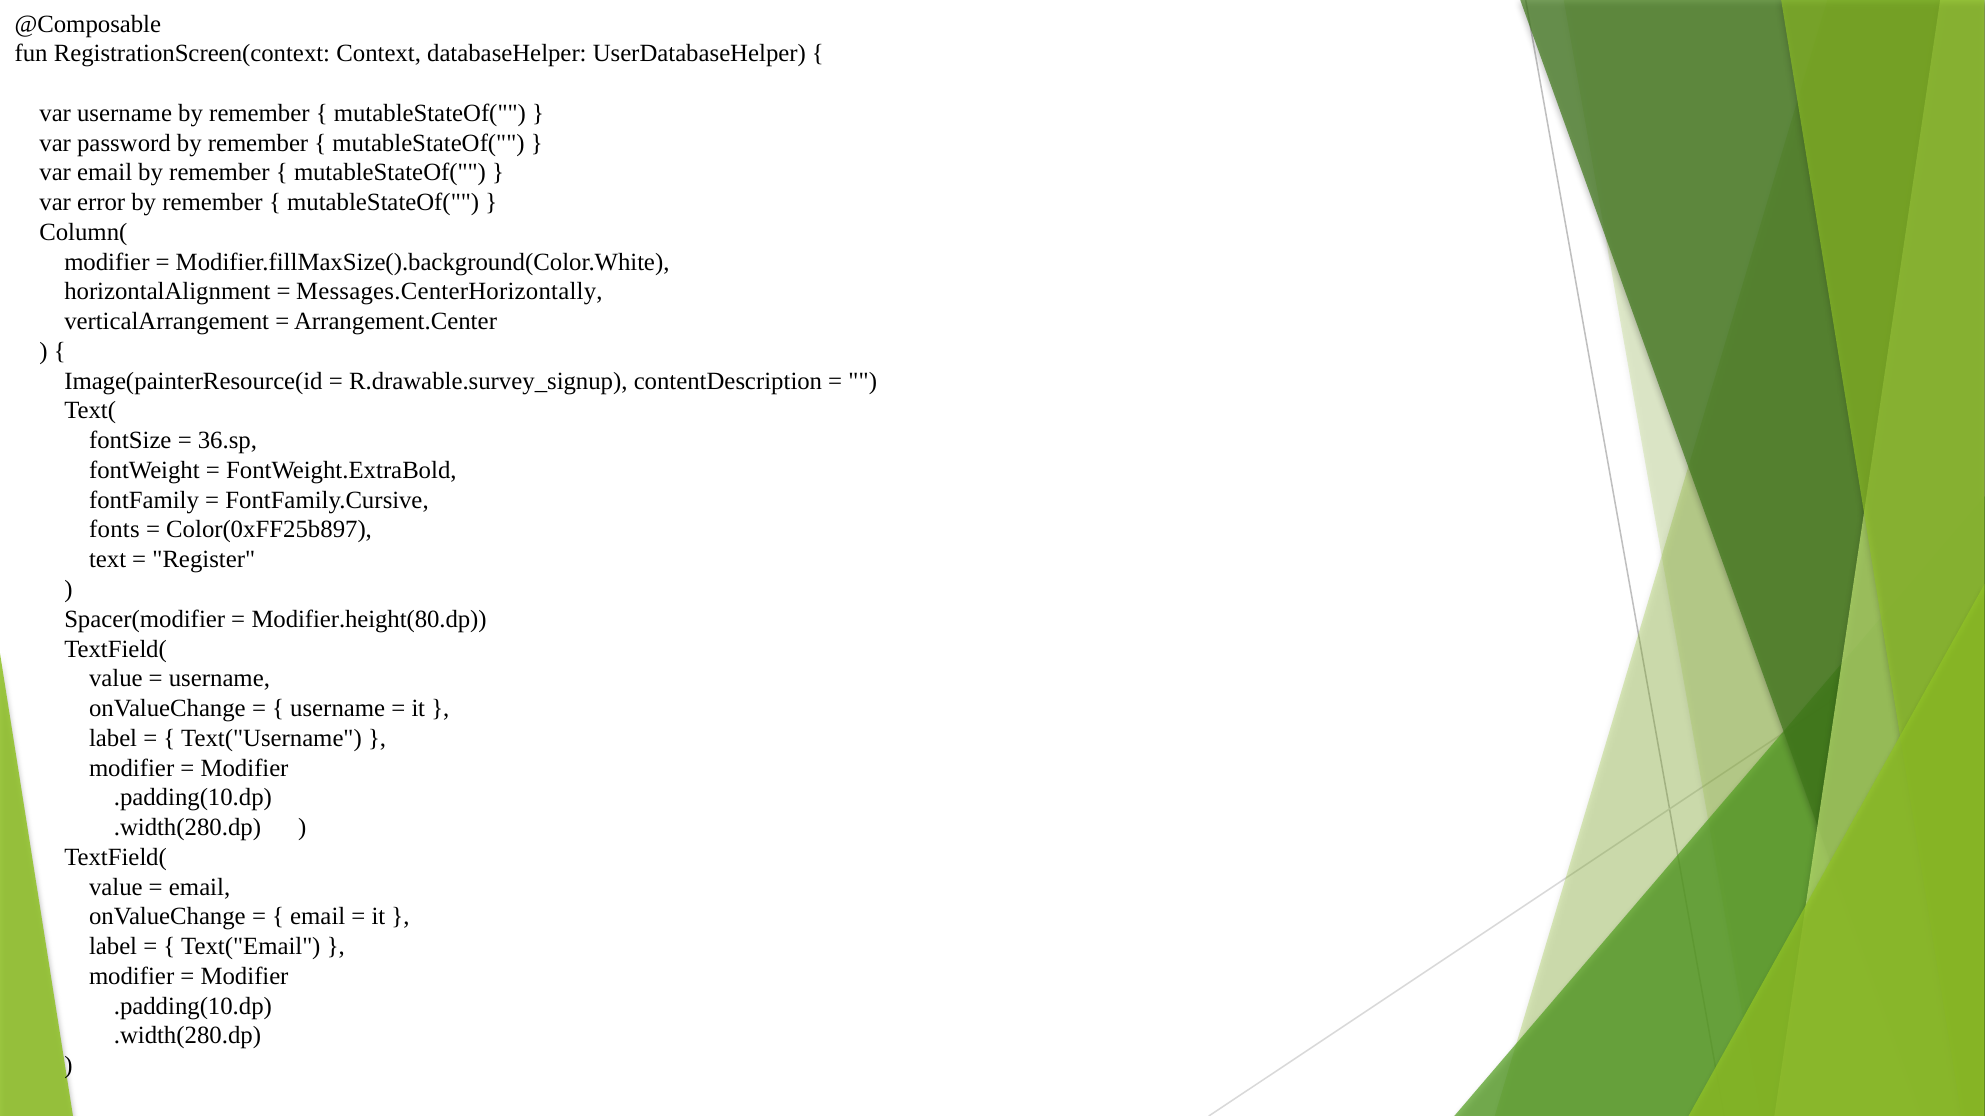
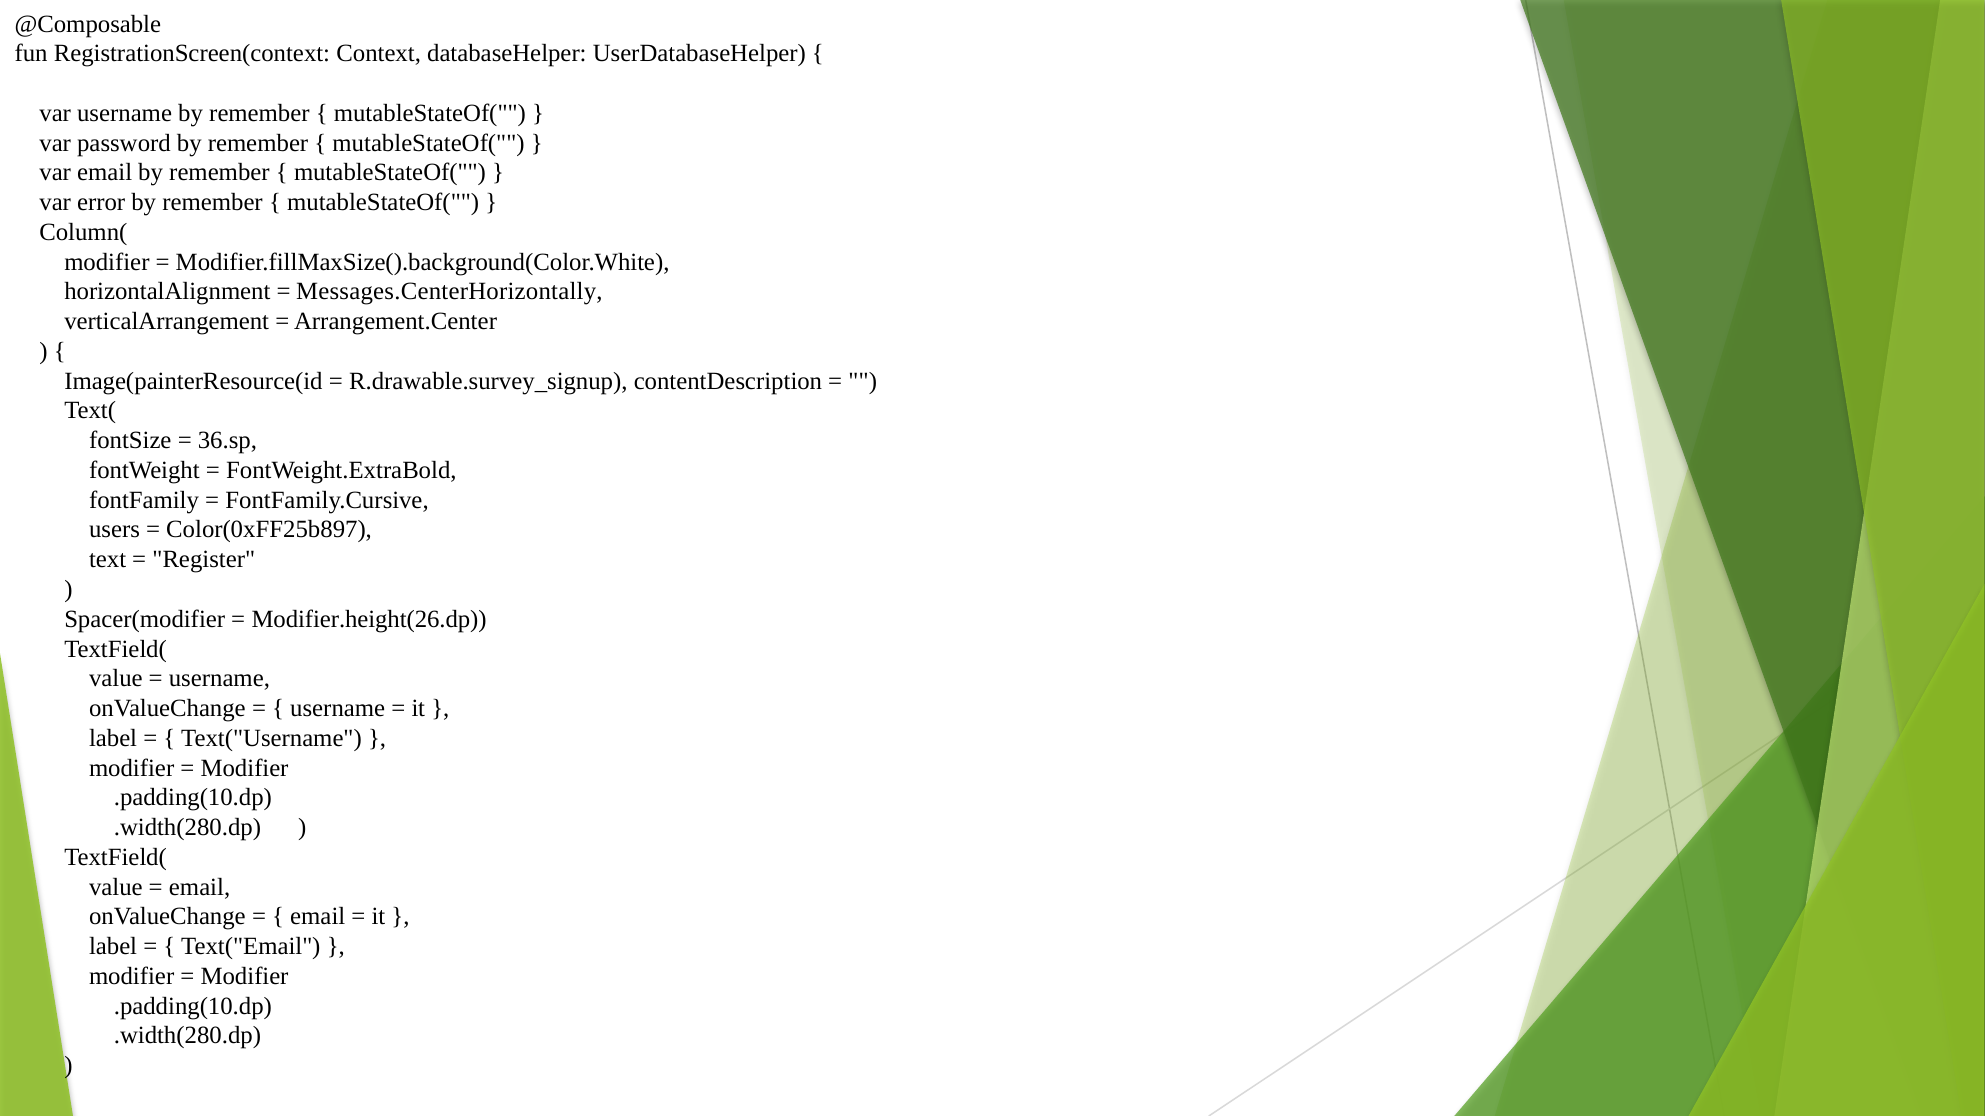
fonts: fonts -> users (115, 530)
Modifier.height(80.dp: Modifier.height(80.dp -> Modifier.height(26.dp (369, 619)
